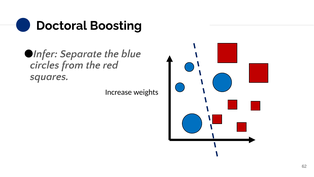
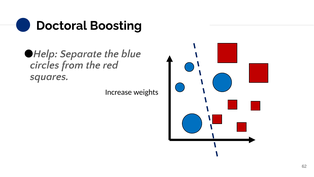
Infer: Infer -> Help (45, 54)
